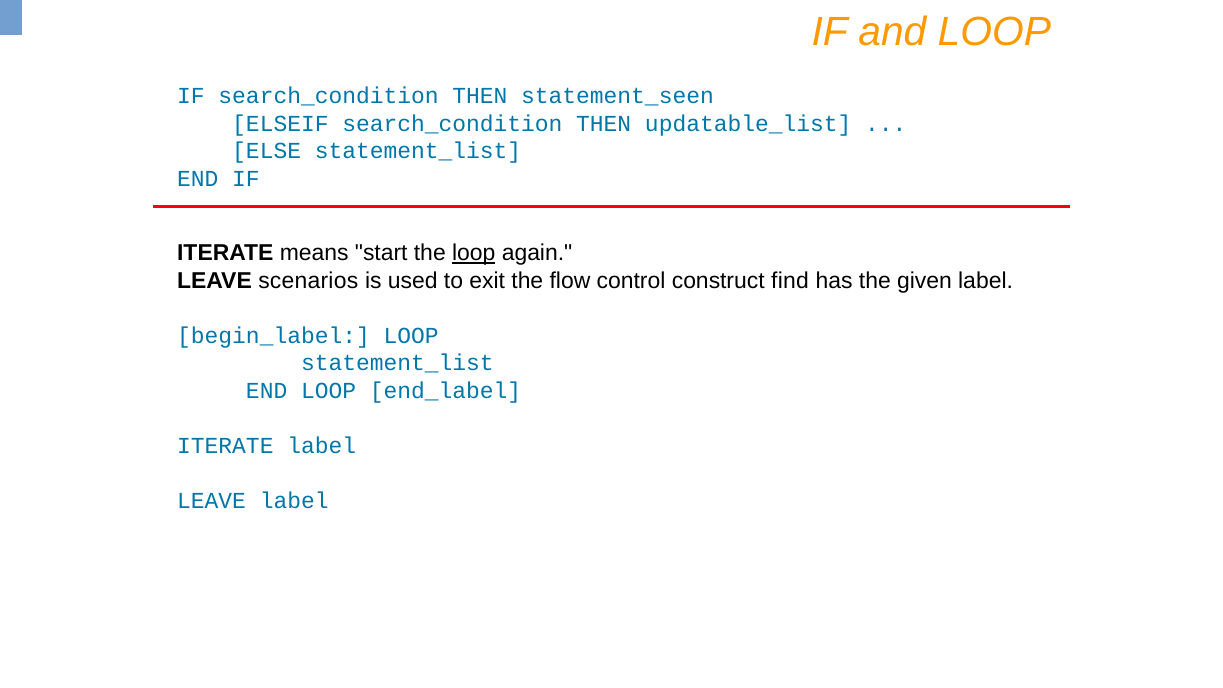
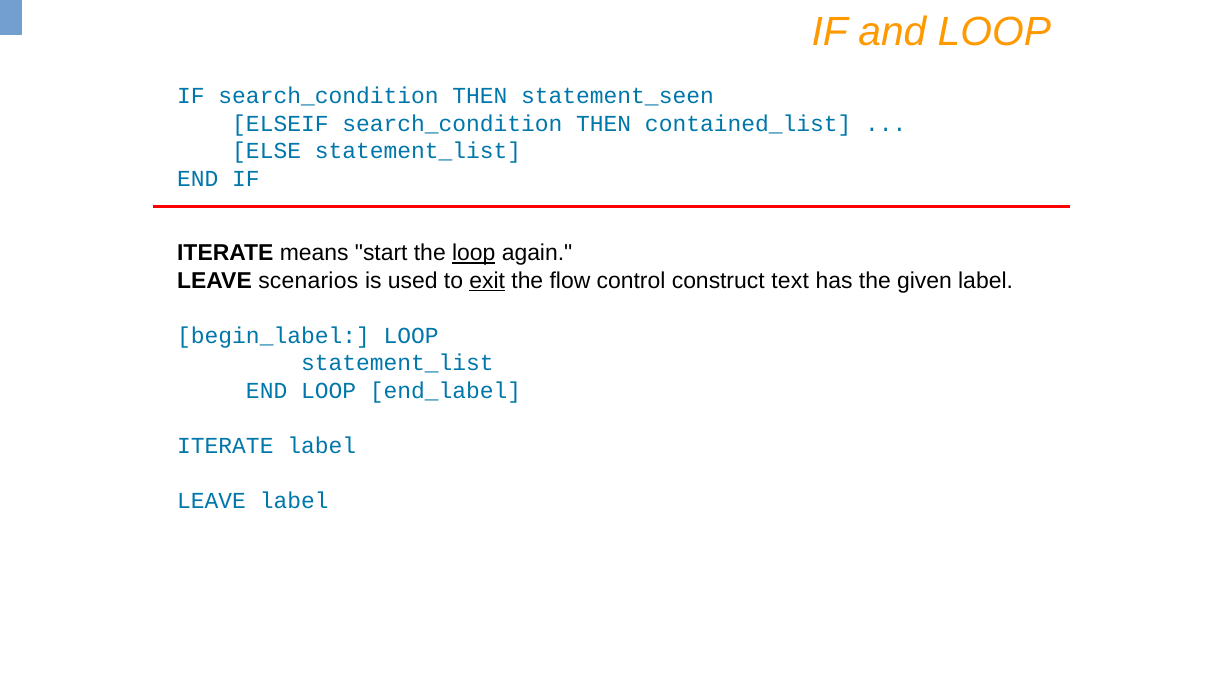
updatable_list: updatable_list -> contained_list (748, 124)
exit underline: none -> present (487, 281)
find: find -> text (790, 281)
